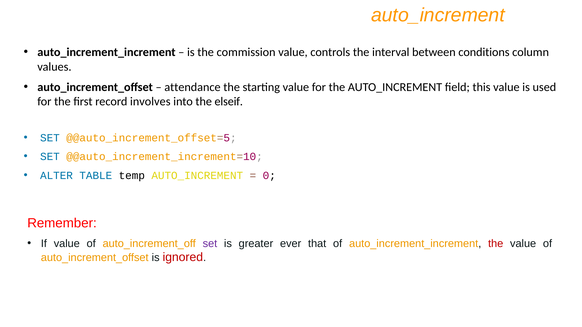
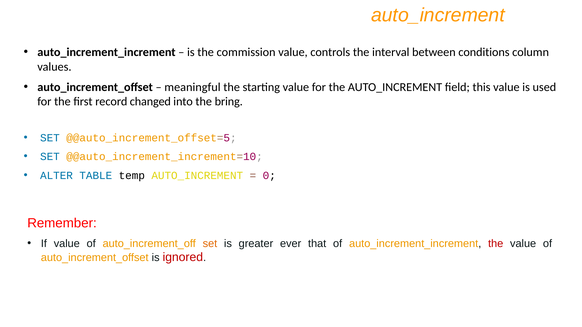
attendance: attendance -> meaningful (192, 87)
involves: involves -> changed (150, 102)
elseif: elseif -> bring (229, 102)
set colour: purple -> orange (210, 244)
